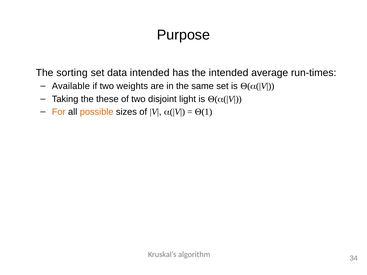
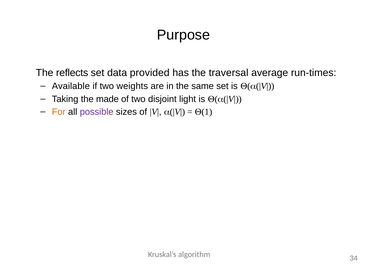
sorting: sorting -> reflects (72, 73)
data intended: intended -> provided (150, 73)
the intended: intended -> traversal (229, 73)
these: these -> made (107, 99)
possible colour: orange -> purple (97, 112)
